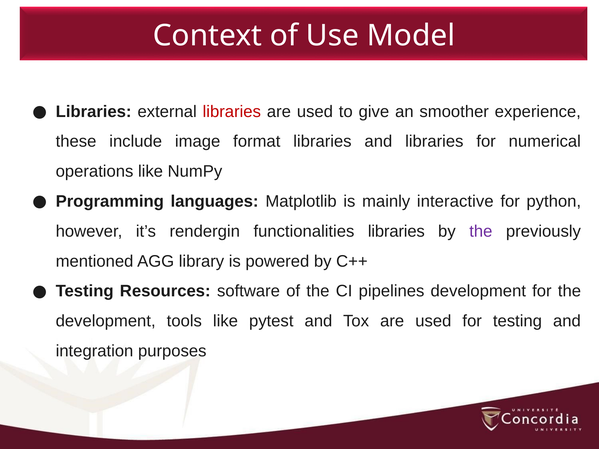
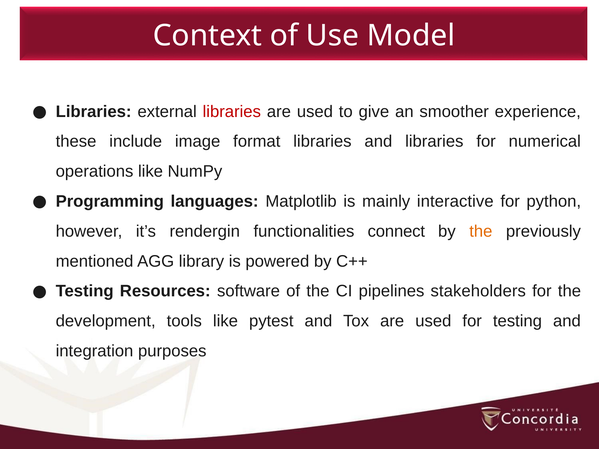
functionalities libraries: libraries -> connect (396, 231)
the colour: purple -> orange (481, 231)
pipelines development: development -> stakeholders (478, 291)
